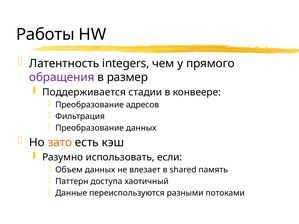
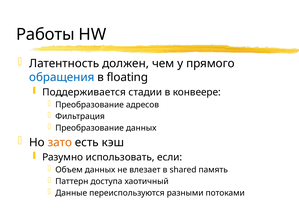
integers: integers -> должен (126, 63)
обращения colour: purple -> blue (62, 77)
размер: размер -> floating (127, 77)
